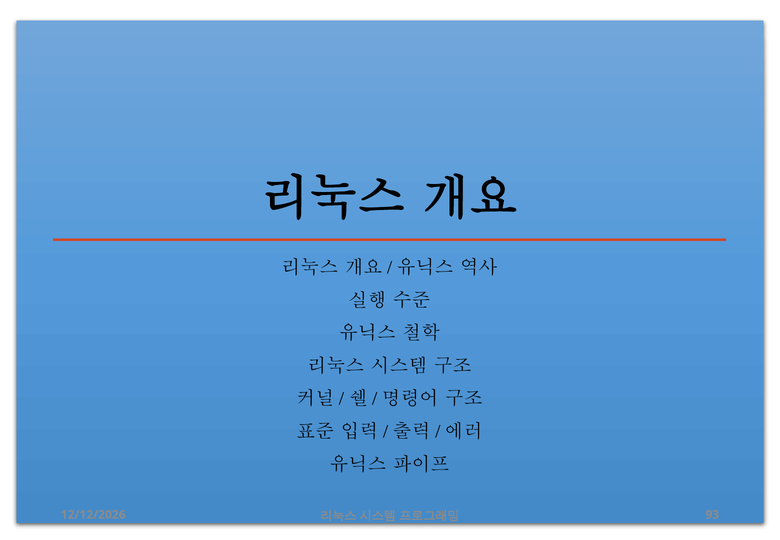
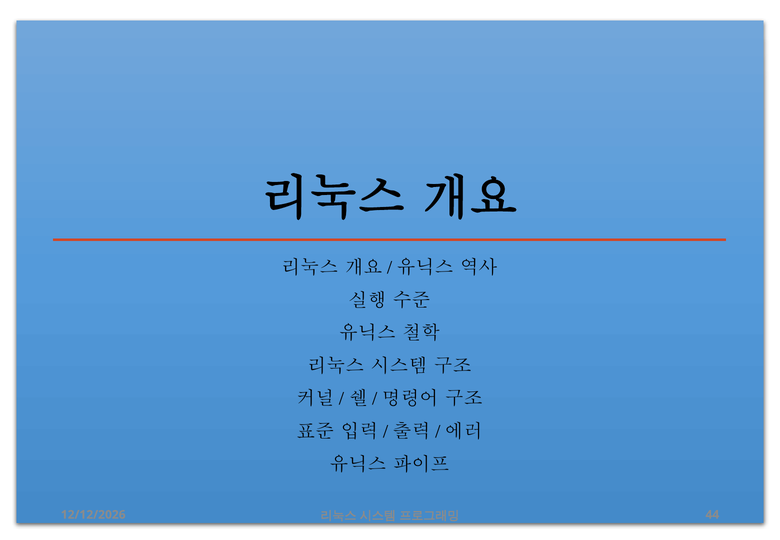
93: 93 -> 44 (712, 515)
